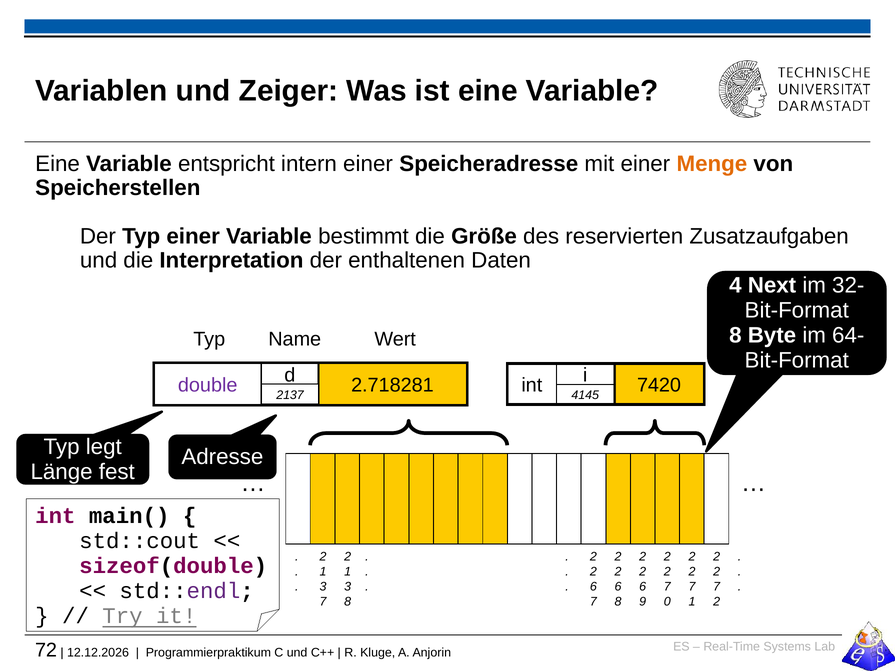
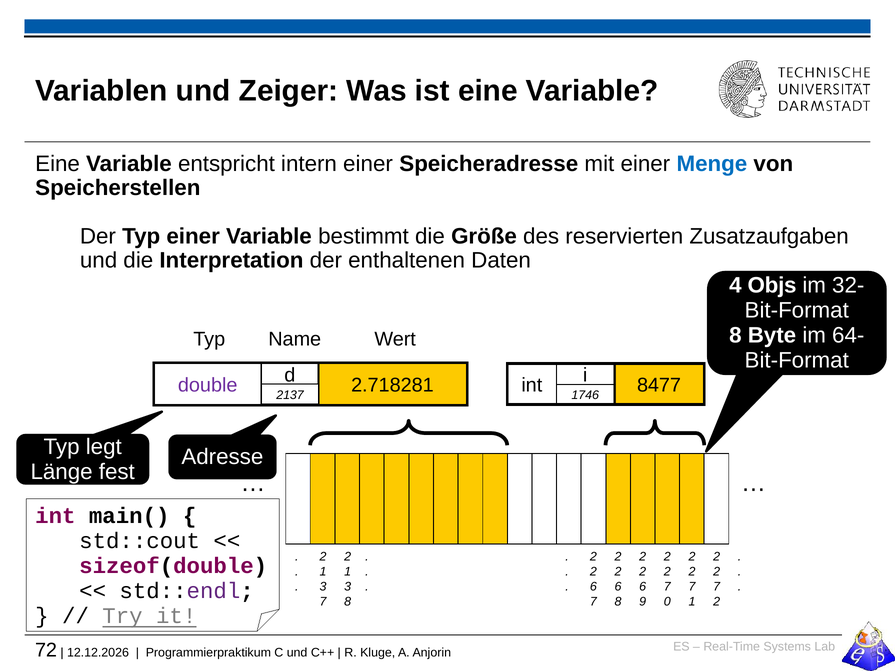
Menge colour: orange -> blue (712, 164)
Next: Next -> Objs (772, 286)
7420: 7420 -> 8477 (659, 386)
4145: 4145 -> 1746 (585, 395)
